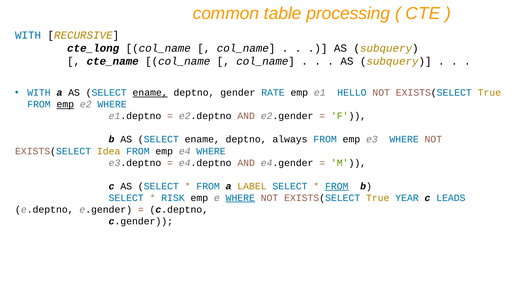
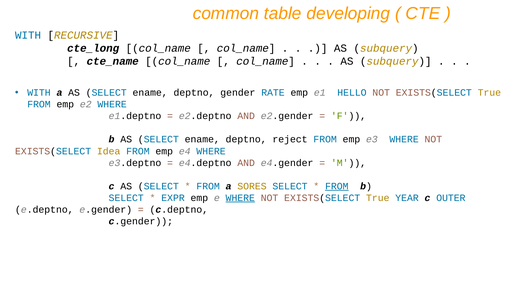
processing: processing -> developing (348, 14)
ename underline: present -> none (150, 93)
emp underline: present -> none (65, 105)
always: always -> reject (290, 140)
LABEL: LABEL -> SORES (252, 186)
RISK: RISK -> EXPR (173, 198)
LEADS: LEADS -> OUTER (451, 198)
